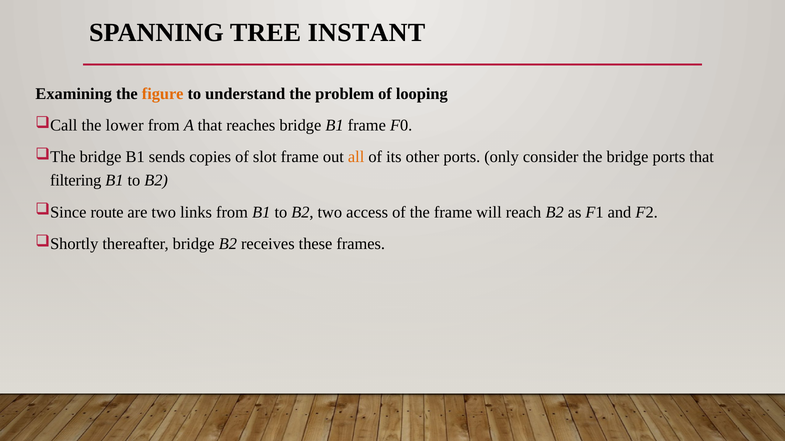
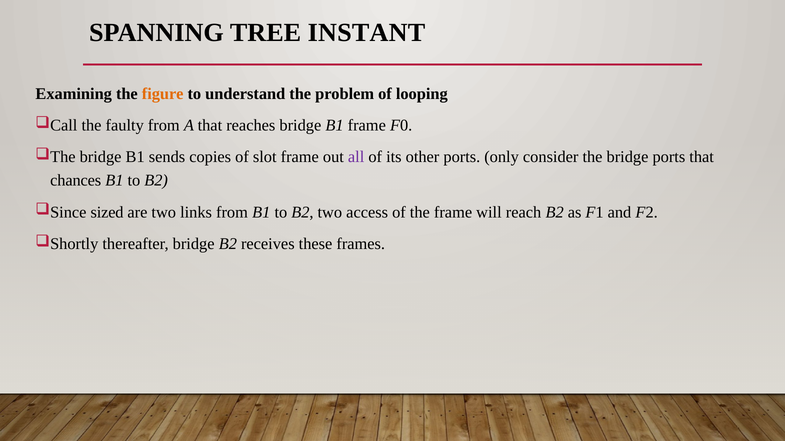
lower: lower -> faulty (125, 125)
all colour: orange -> purple (356, 157)
filtering: filtering -> chances (76, 181)
route: route -> sized (107, 212)
